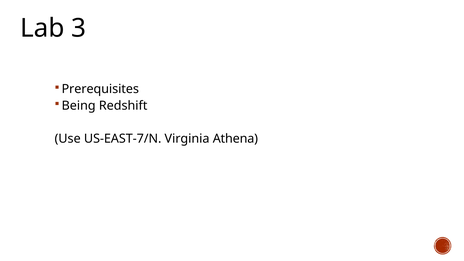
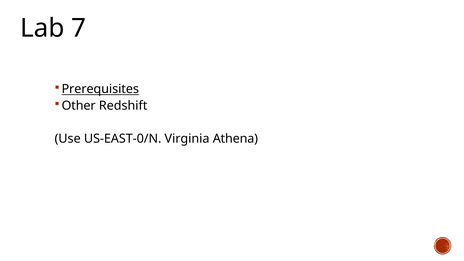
3: 3 -> 7 (79, 28)
Prerequisites underline: none -> present (100, 89)
Being: Being -> Other (79, 106)
US-EAST-7/N: US-EAST-7/N -> US-EAST-0/N (123, 139)
